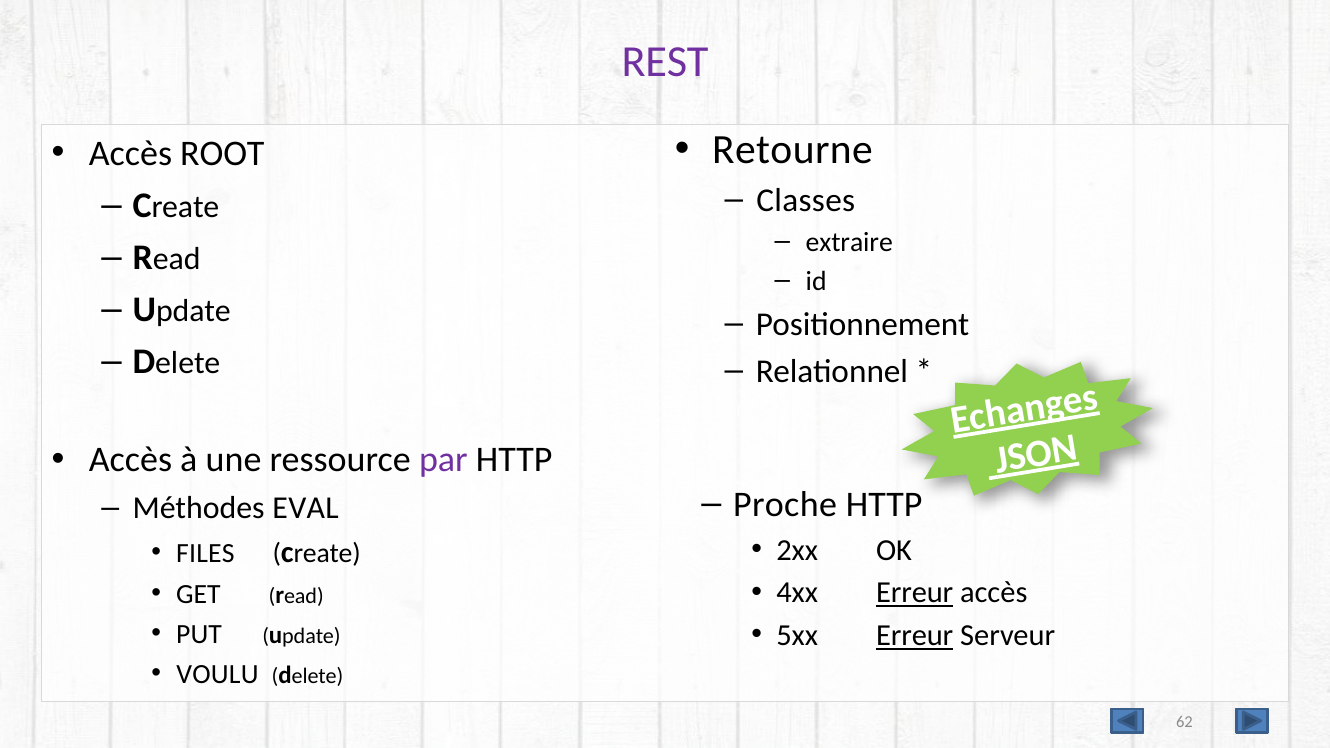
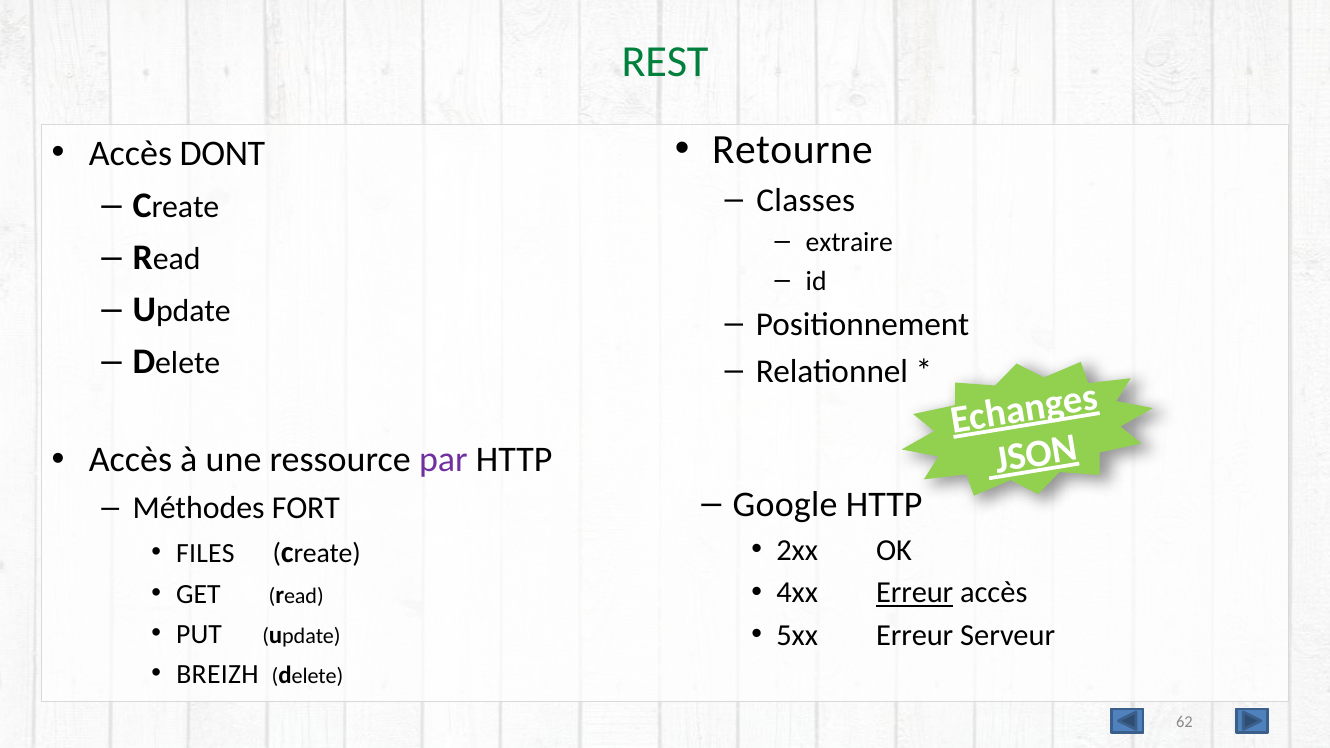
REST colour: purple -> green (665, 62)
ROOT: ROOT -> DONT (222, 154)
Proche: Proche -> Google (785, 505)
EVAL: EVAL -> FORT (306, 508)
Erreur underline: present -> none (915, 636)
VOULU: VOULU -> BREIZH (217, 674)
